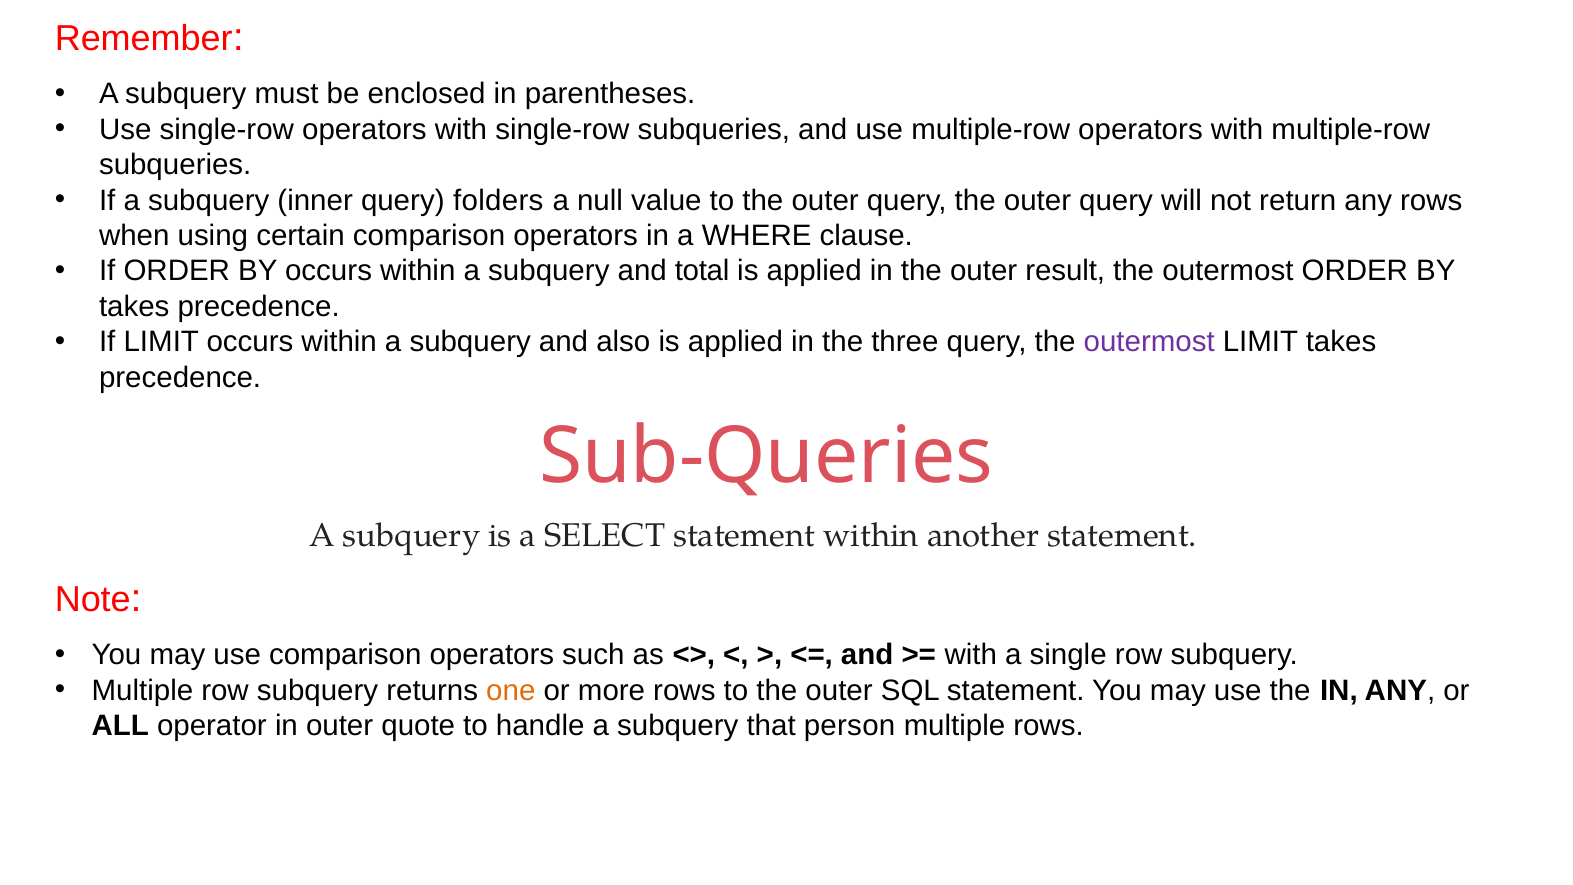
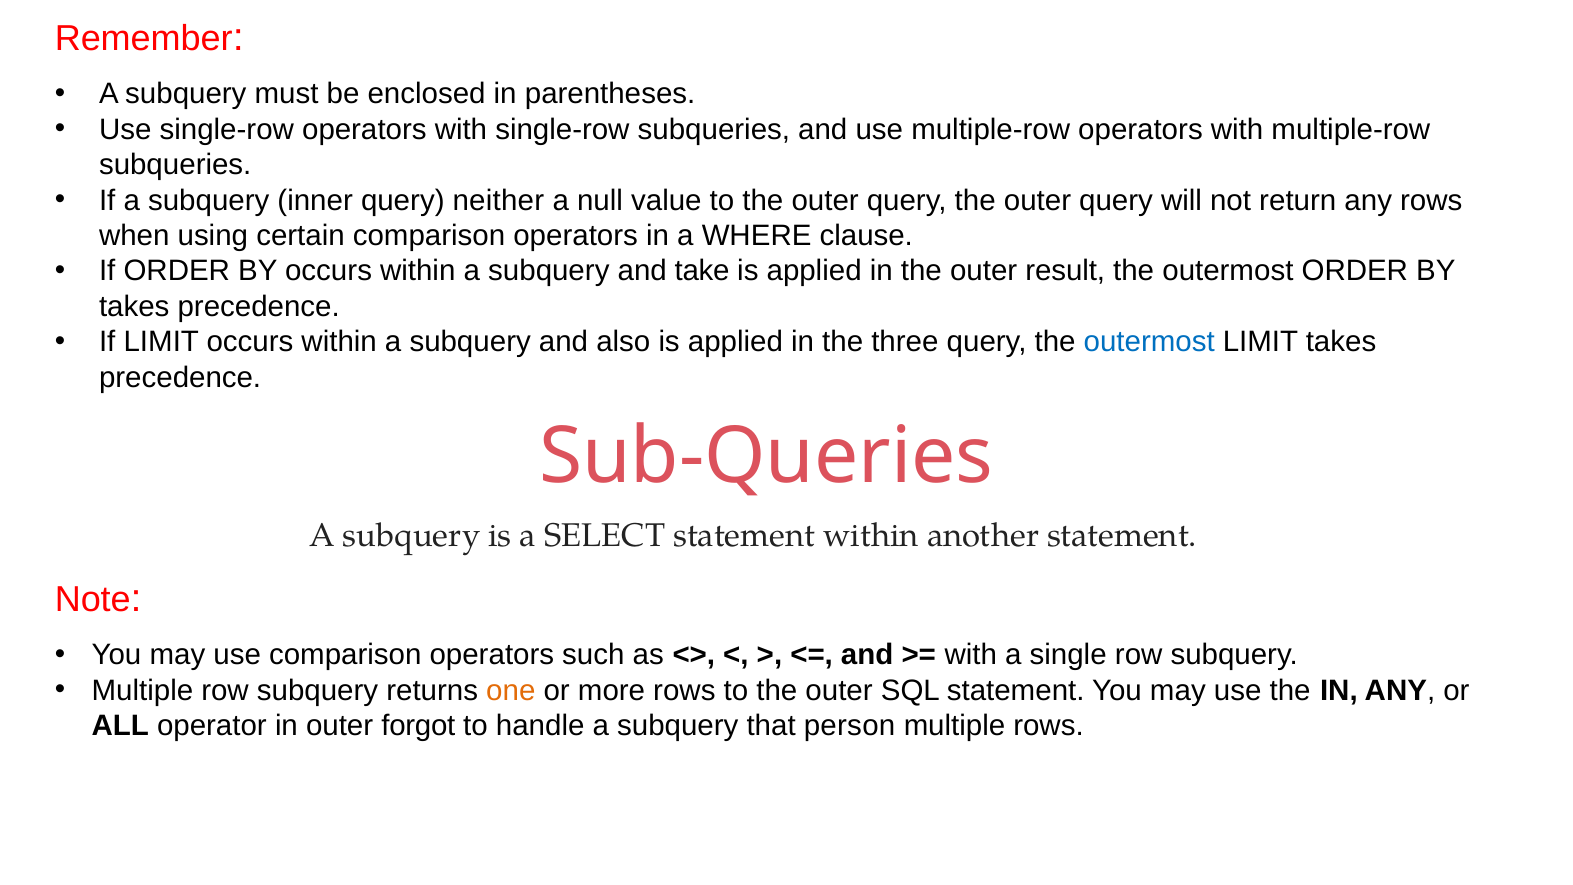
folders: folders -> neither (498, 200)
total: total -> take (702, 271)
outermost colour: purple -> blue (1149, 342)
quote: quote -> forgot (418, 726)
